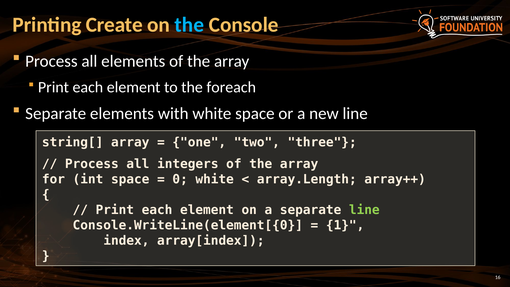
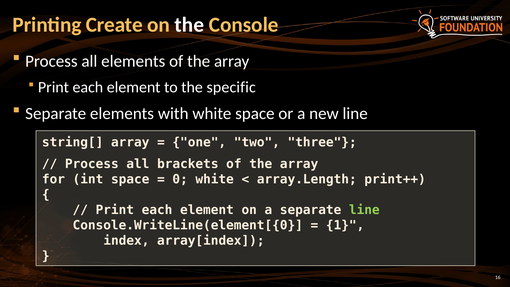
the colour: light blue -> white (189, 25)
foreach: foreach -> specific (231, 87)
integers: integers -> brackets (188, 164)
array++: array++ -> print++ (395, 179)
